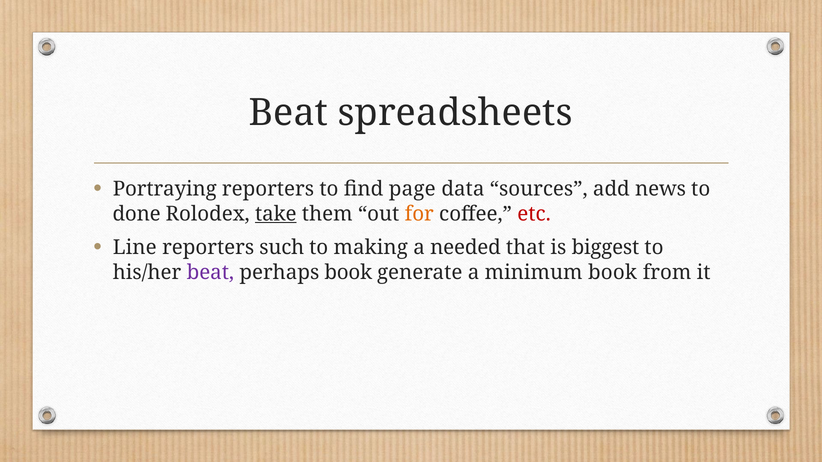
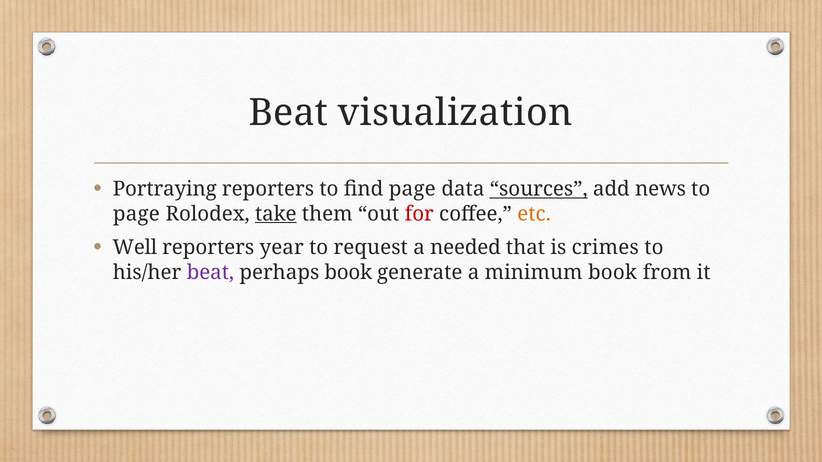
spreadsheets: spreadsheets -> visualization (455, 113)
sources underline: none -> present (539, 189)
done: done -> page (136, 214)
for colour: orange -> red (419, 214)
etc colour: red -> orange (534, 214)
Line: Line -> Well (135, 248)
such: such -> year (282, 248)
making: making -> request (371, 248)
biggest: biggest -> crimes (605, 248)
